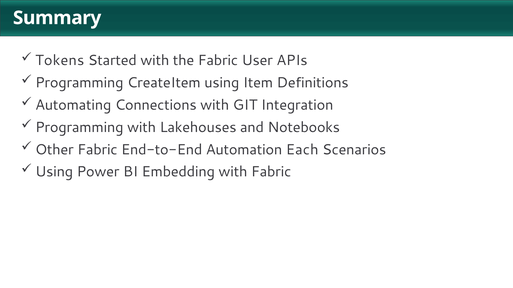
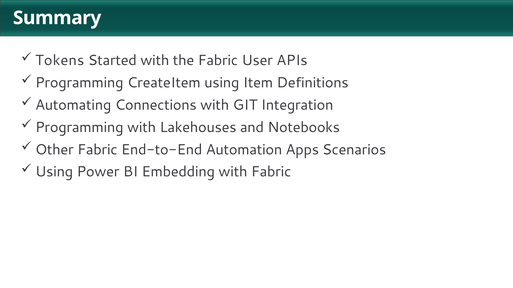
Each: Each -> Apps (302, 150)
